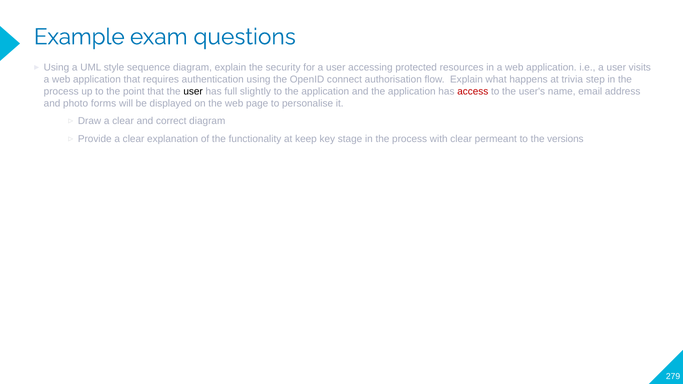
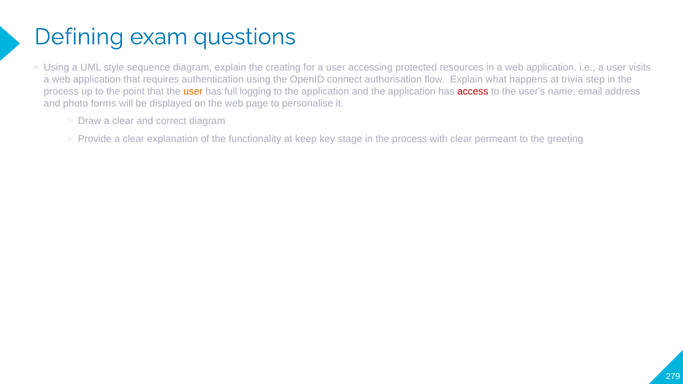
Example: Example -> Defining (79, 37)
security: security -> creating (283, 68)
user colour: black -> orange (193, 92)
slightly: slightly -> logging (256, 92)
versions: versions -> greeting (565, 139)
